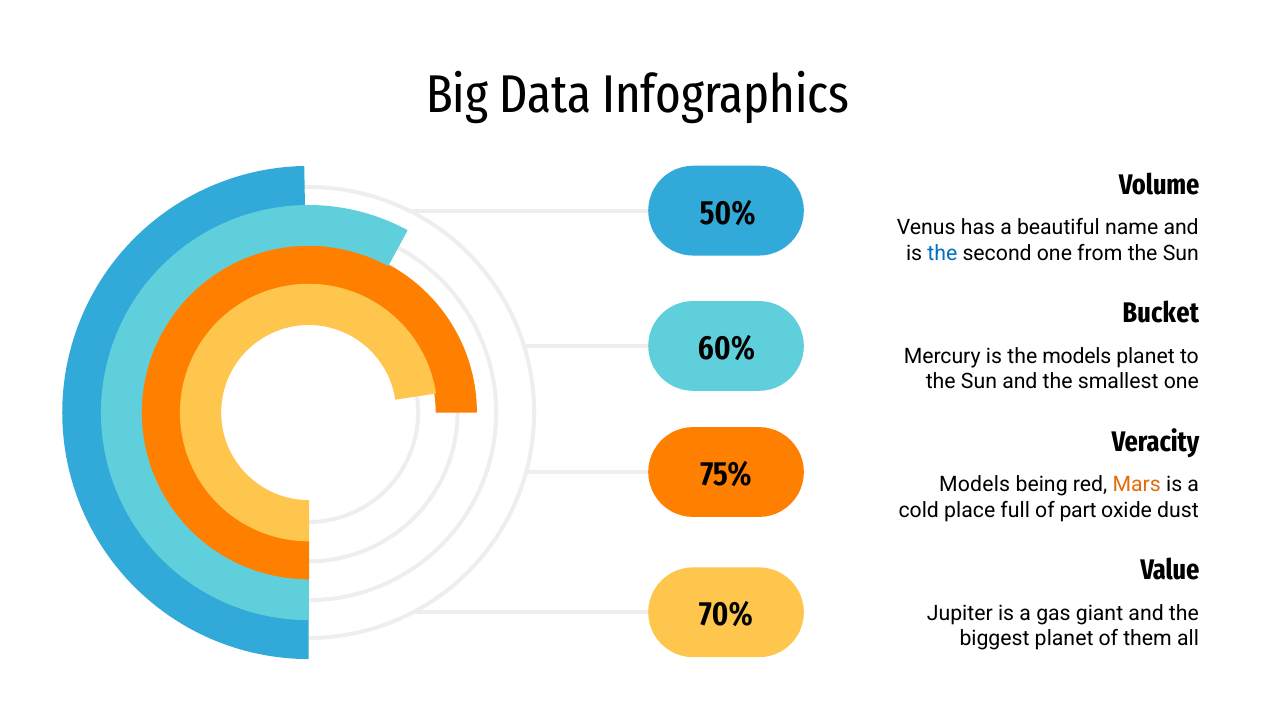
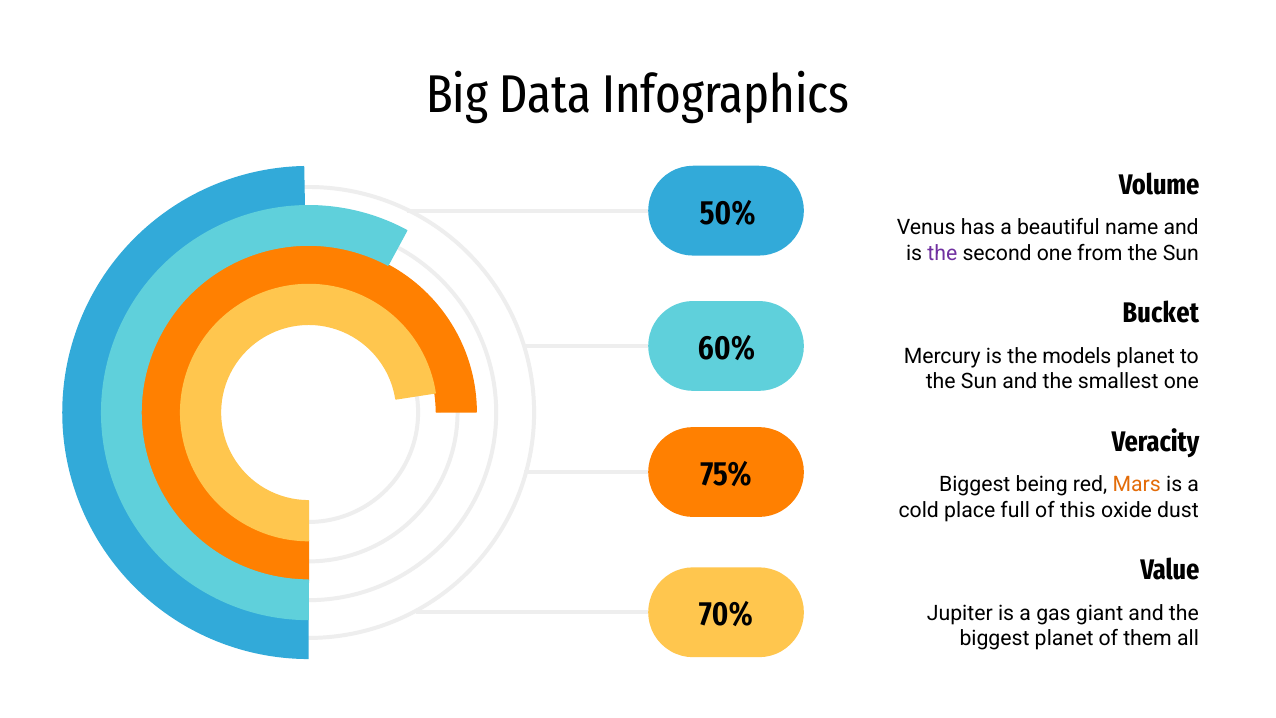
the colour: blue -> purple (942, 253)
Models: Models -> Biggest (975, 484)
part: part -> this (1078, 510)
